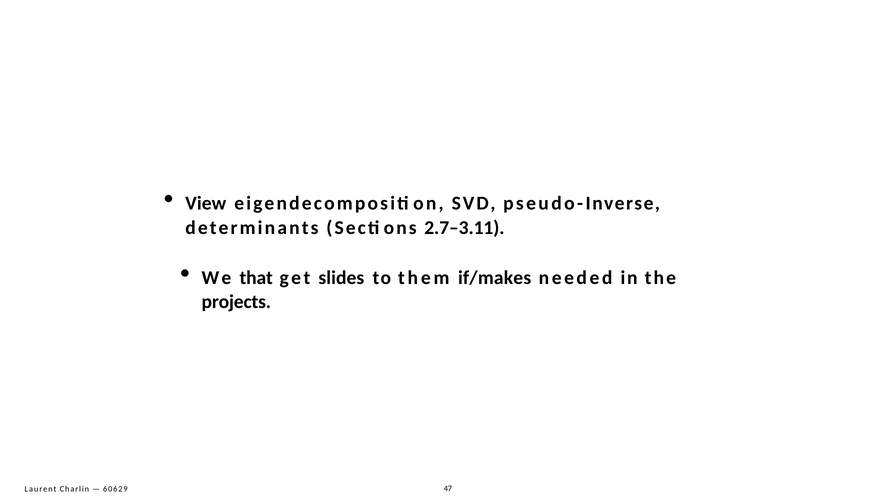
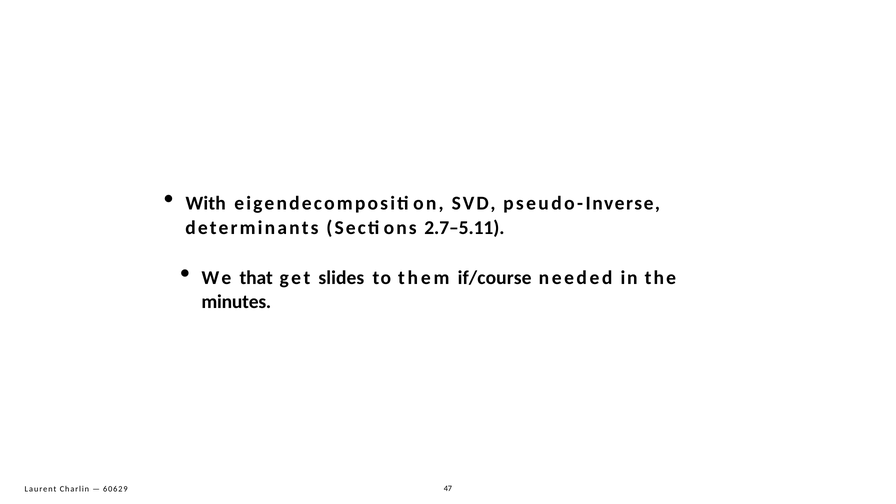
View: View -> With (206, 203)
2.7–3.11: 2.7–3.11 -> 2.7–5.11 (464, 228)
if/makes: if/makes -> if/course (495, 278)
projects: projects -> minutes (236, 302)
